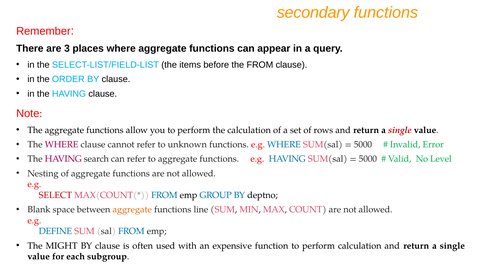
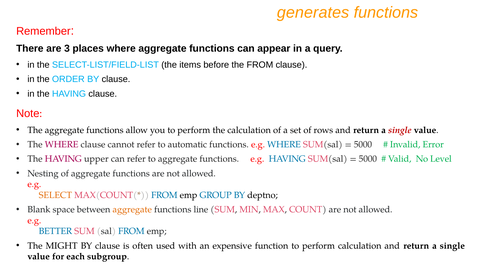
secondary: secondary -> generates (313, 13)
unknown: unknown -> automatic (187, 145)
search: search -> upper (96, 159)
SELECT colour: red -> orange (55, 195)
DEFINE: DEFINE -> BETTER (55, 231)
